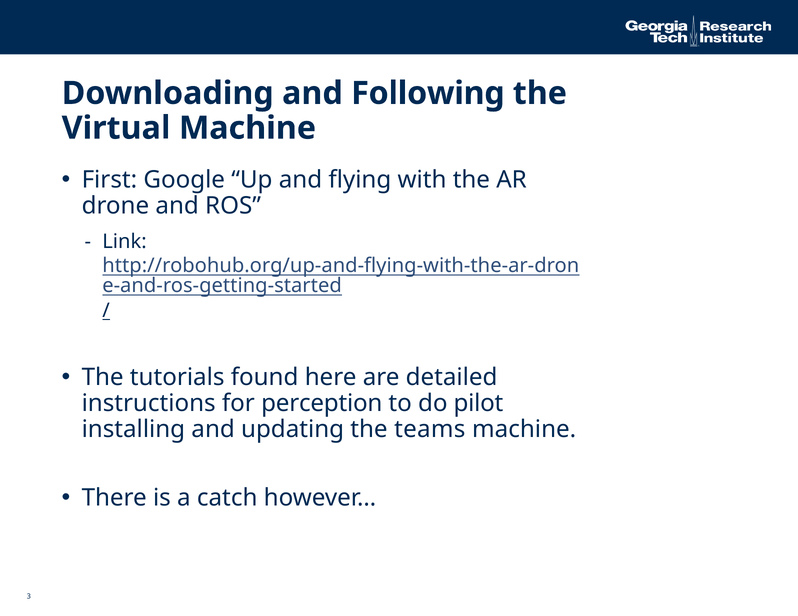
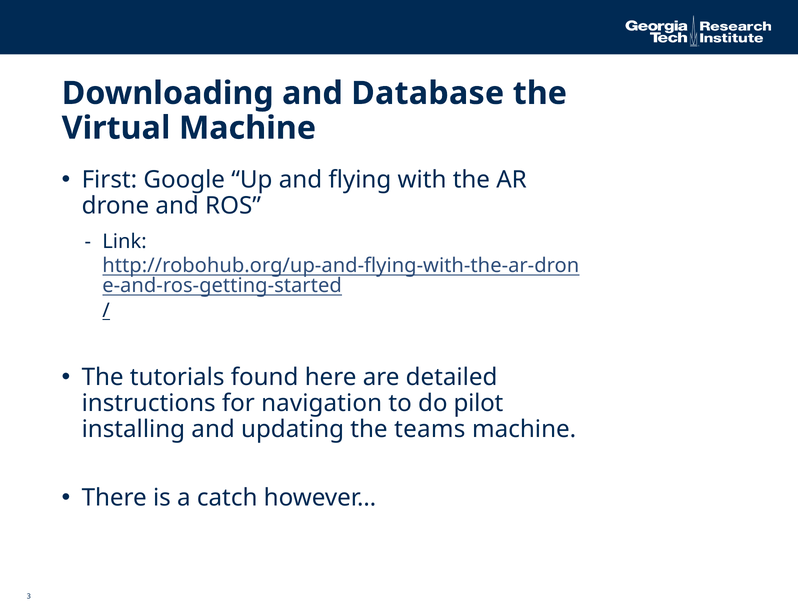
Following: Following -> Database (428, 93)
perception: perception -> navigation (322, 404)
